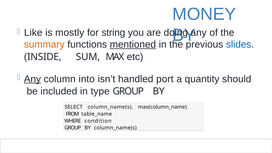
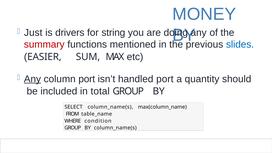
Like: Like -> Just (33, 33)
mostly: mostly -> drivers (70, 33)
summary colour: orange -> red (44, 45)
mentioned underline: present -> none (133, 45)
INSIDE: INSIDE -> EASIER (44, 57)
column into: into -> port (87, 79)
type: type -> total (100, 91)
